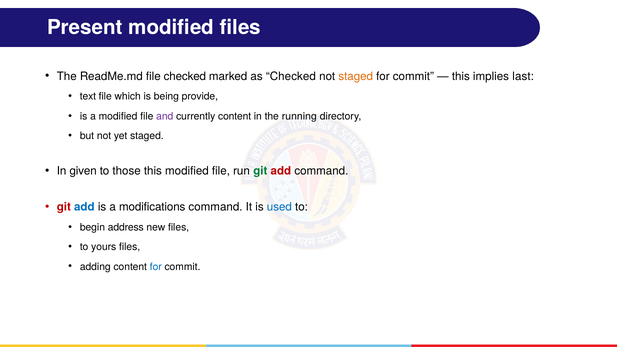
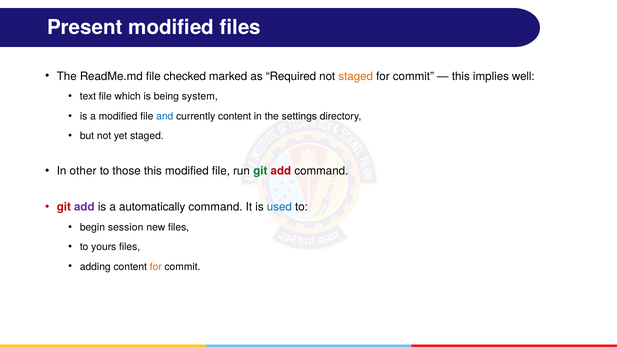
as Checked: Checked -> Required (291, 76)
last: last -> well (523, 76)
provide: provide -> system (200, 97)
and colour: purple -> blue (165, 116)
running: running -> settings (299, 116)
given: given -> other (83, 171)
add colour: blue -> purple (84, 207)
modifications: modifications -> automatically (152, 207)
address: address -> session (126, 227)
for colour: blue -> orange (156, 267)
